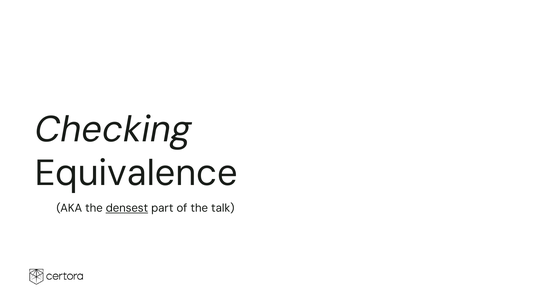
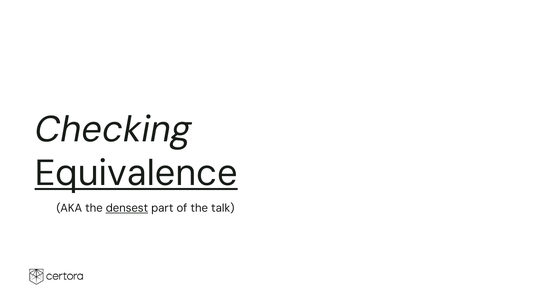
Equivalence underline: none -> present (136, 173)
